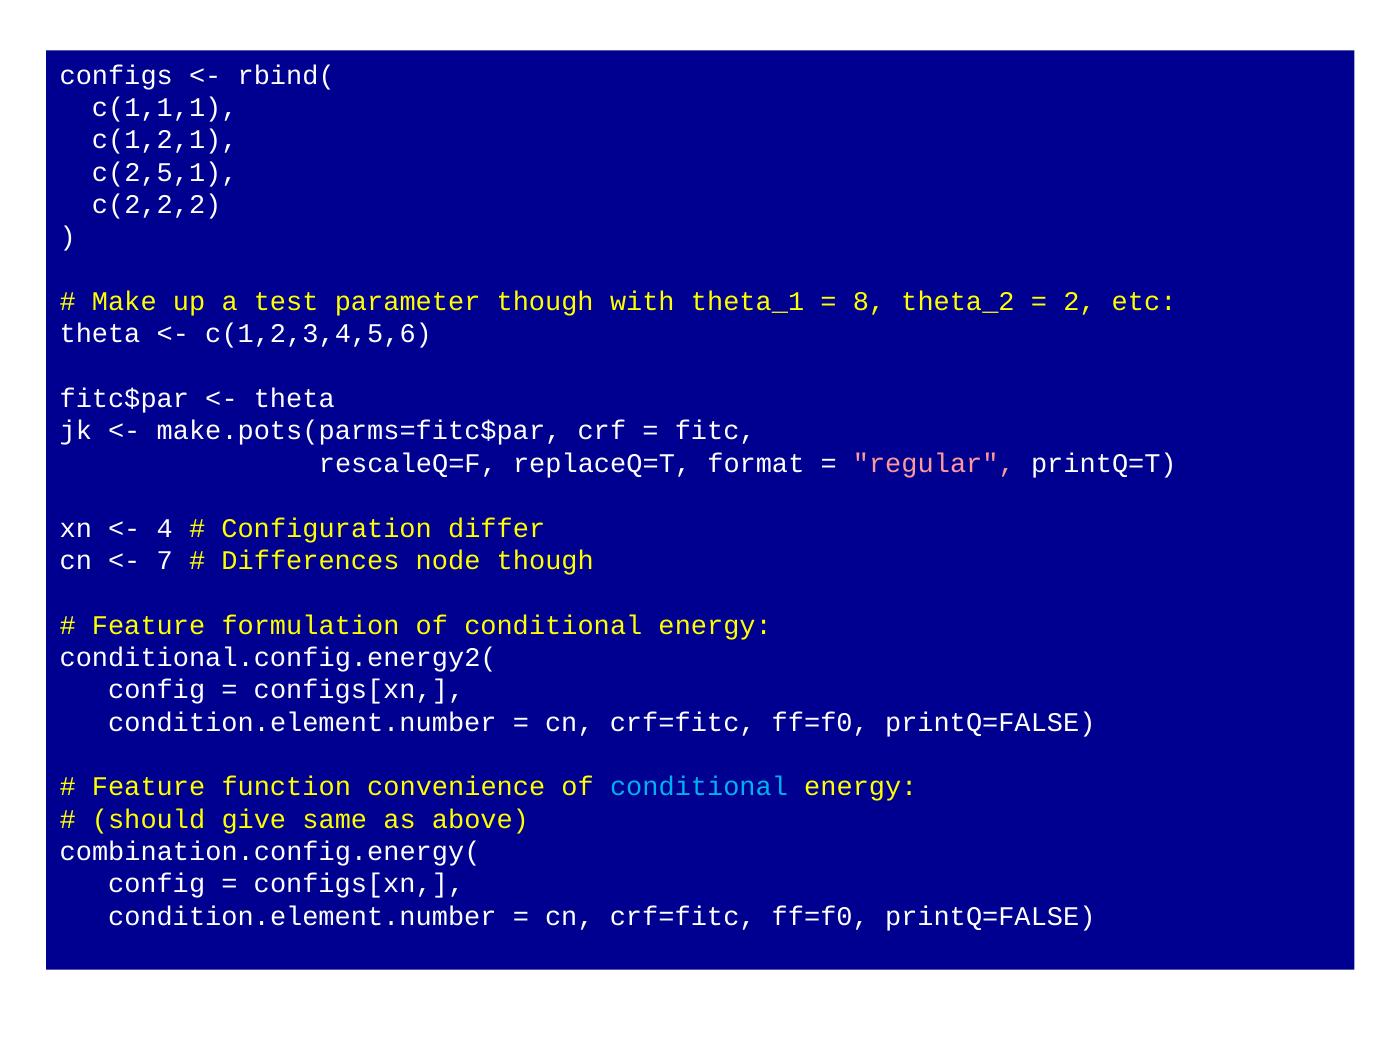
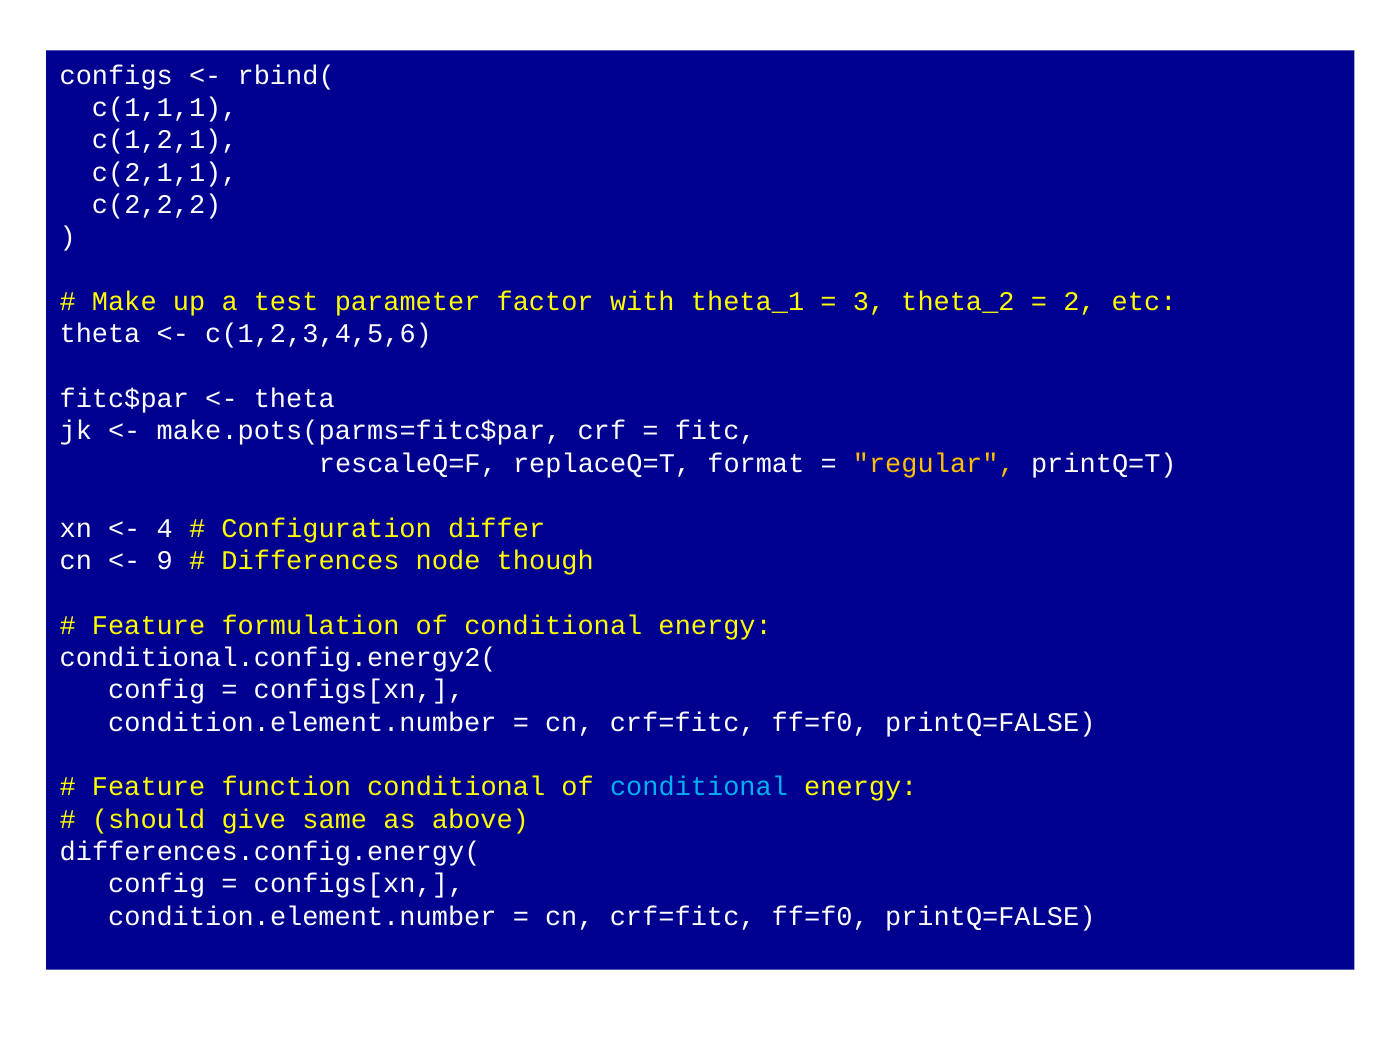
c(2,5,1: c(2,5,1 -> c(2,1,1 (165, 172)
parameter though: though -> factor (545, 302)
8: 8 -> 3 (869, 302)
regular colour: pink -> yellow (934, 463)
7: 7 -> 9 (165, 560)
function convenience: convenience -> conditional (456, 787)
combination.config.energy(: combination.config.energy( -> differences.config.energy( (270, 851)
